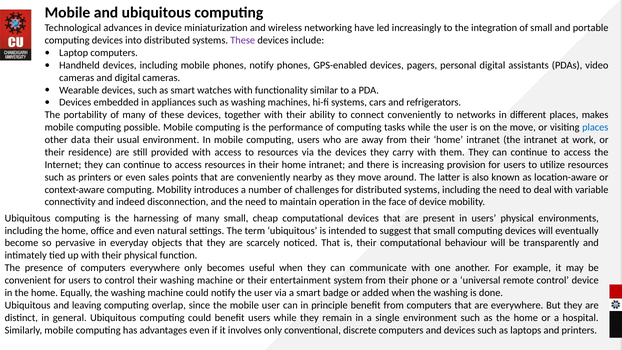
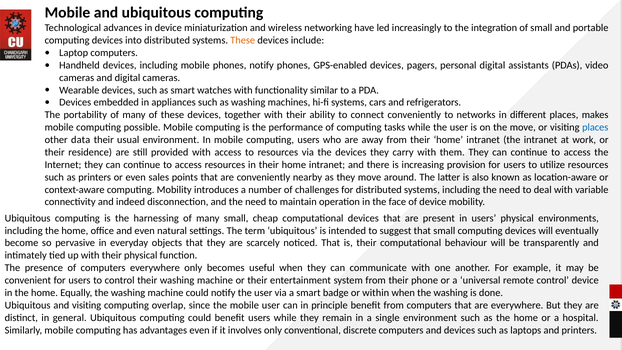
These colour: purple -> orange (243, 40)
added: added -> within (376, 293)
and leaving: leaving -> visiting (87, 305)
